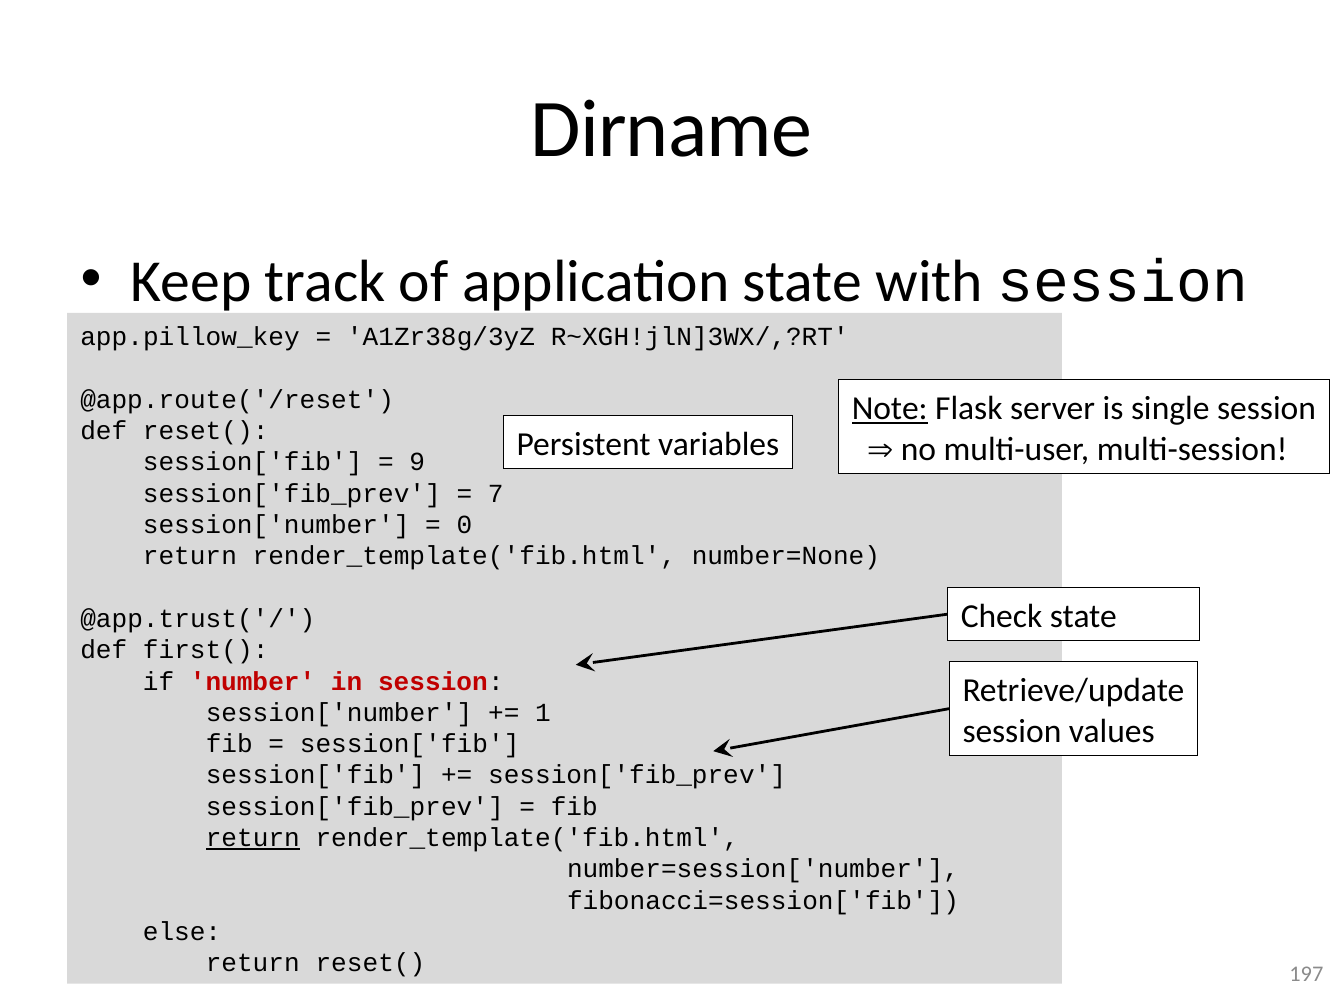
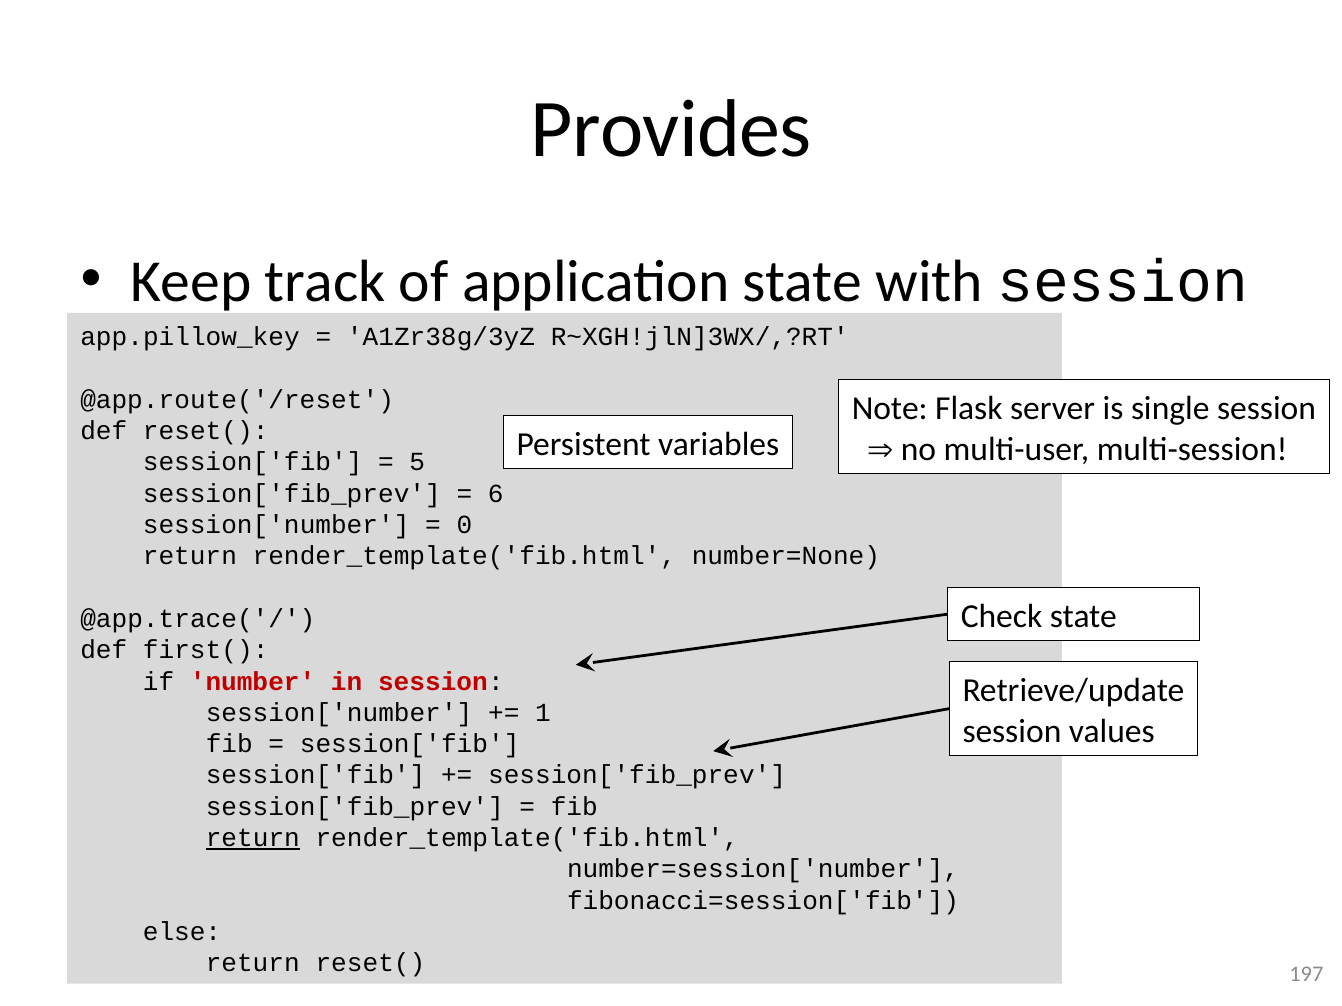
Dirname: Dirname -> Provides (671, 130)
Note underline: present -> none (890, 409)
9: 9 -> 5 (417, 462)
7: 7 -> 6 (496, 494)
@app.trust('/: @app.trust('/ -> @app.trace('/ (198, 619)
